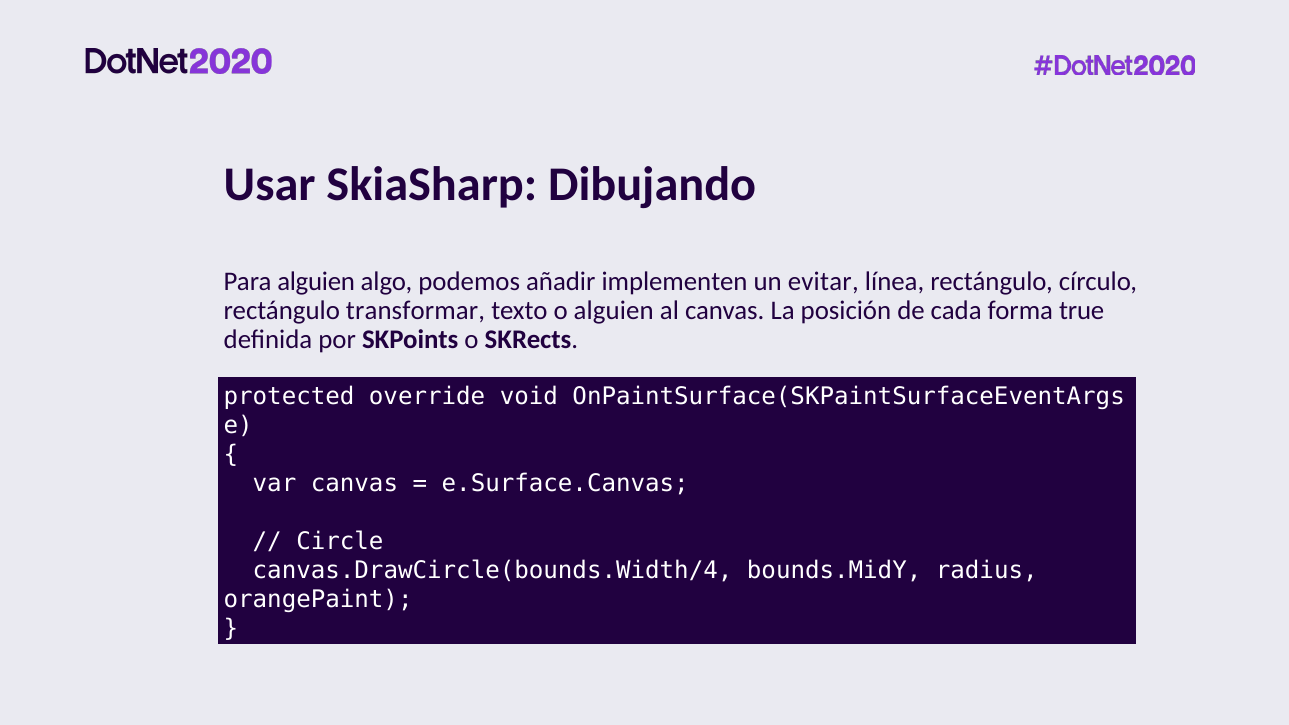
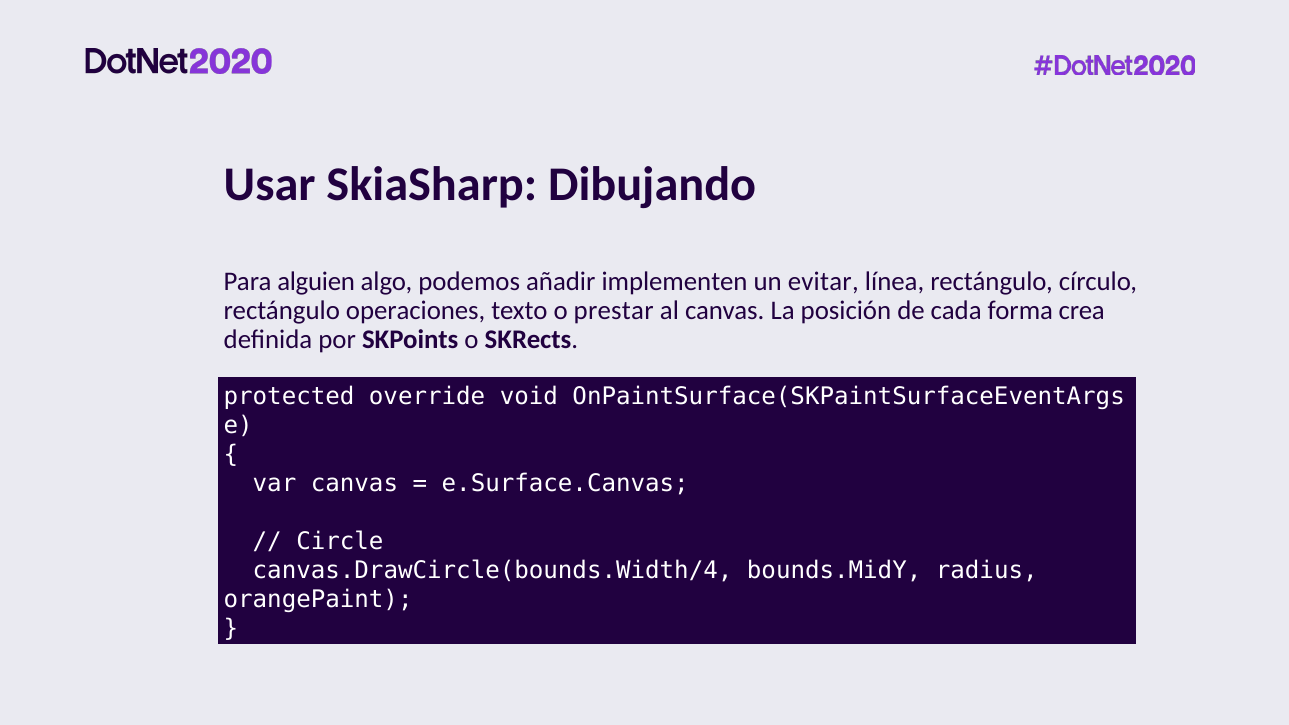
transformar: transformar -> operaciones (416, 311)
o alguien: alguien -> prestar (614, 311)
true: true -> crea (1082, 311)
